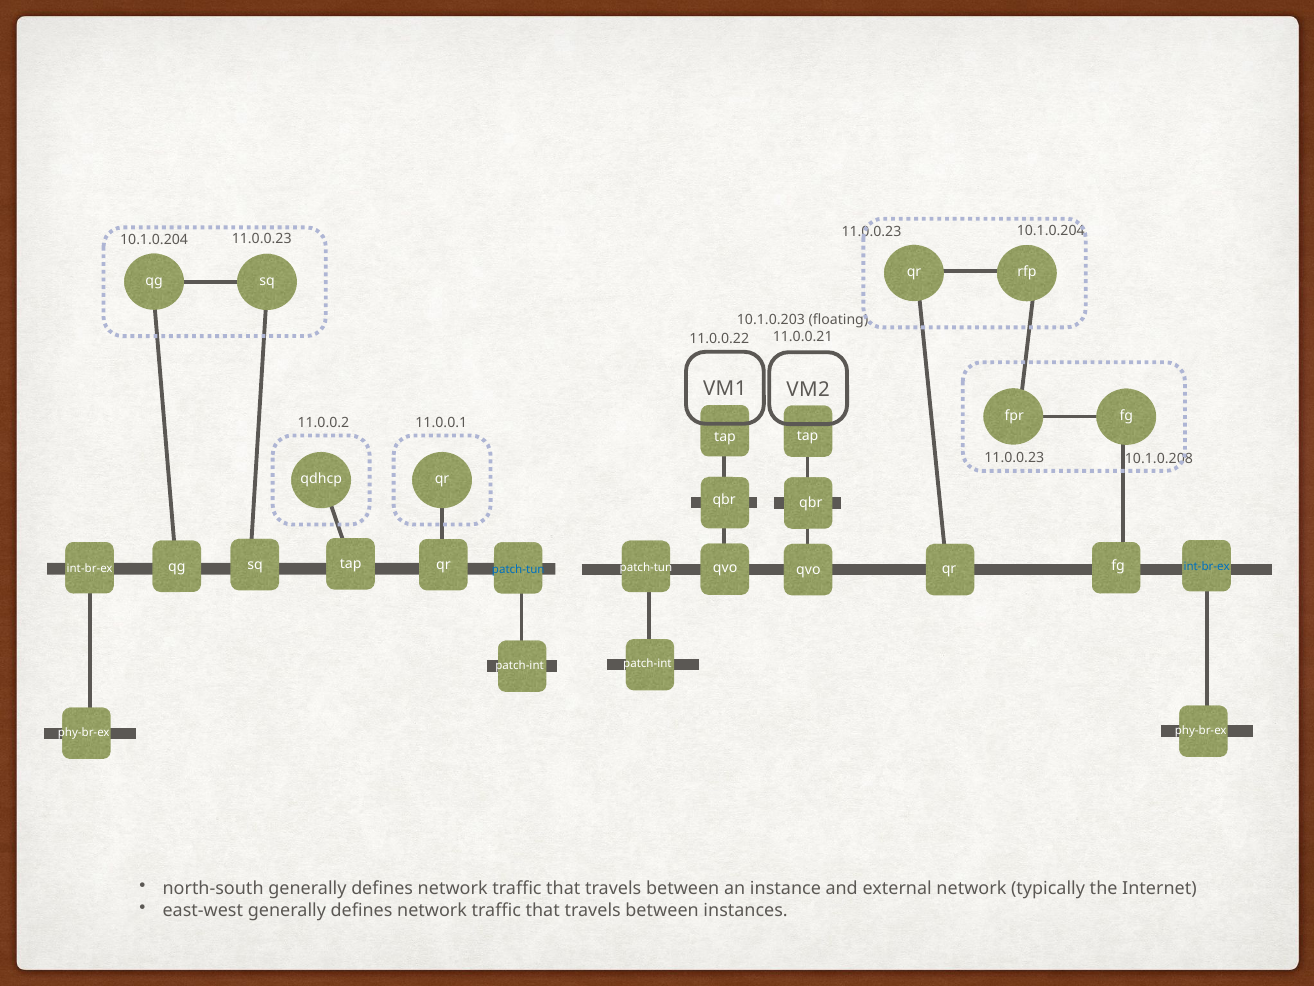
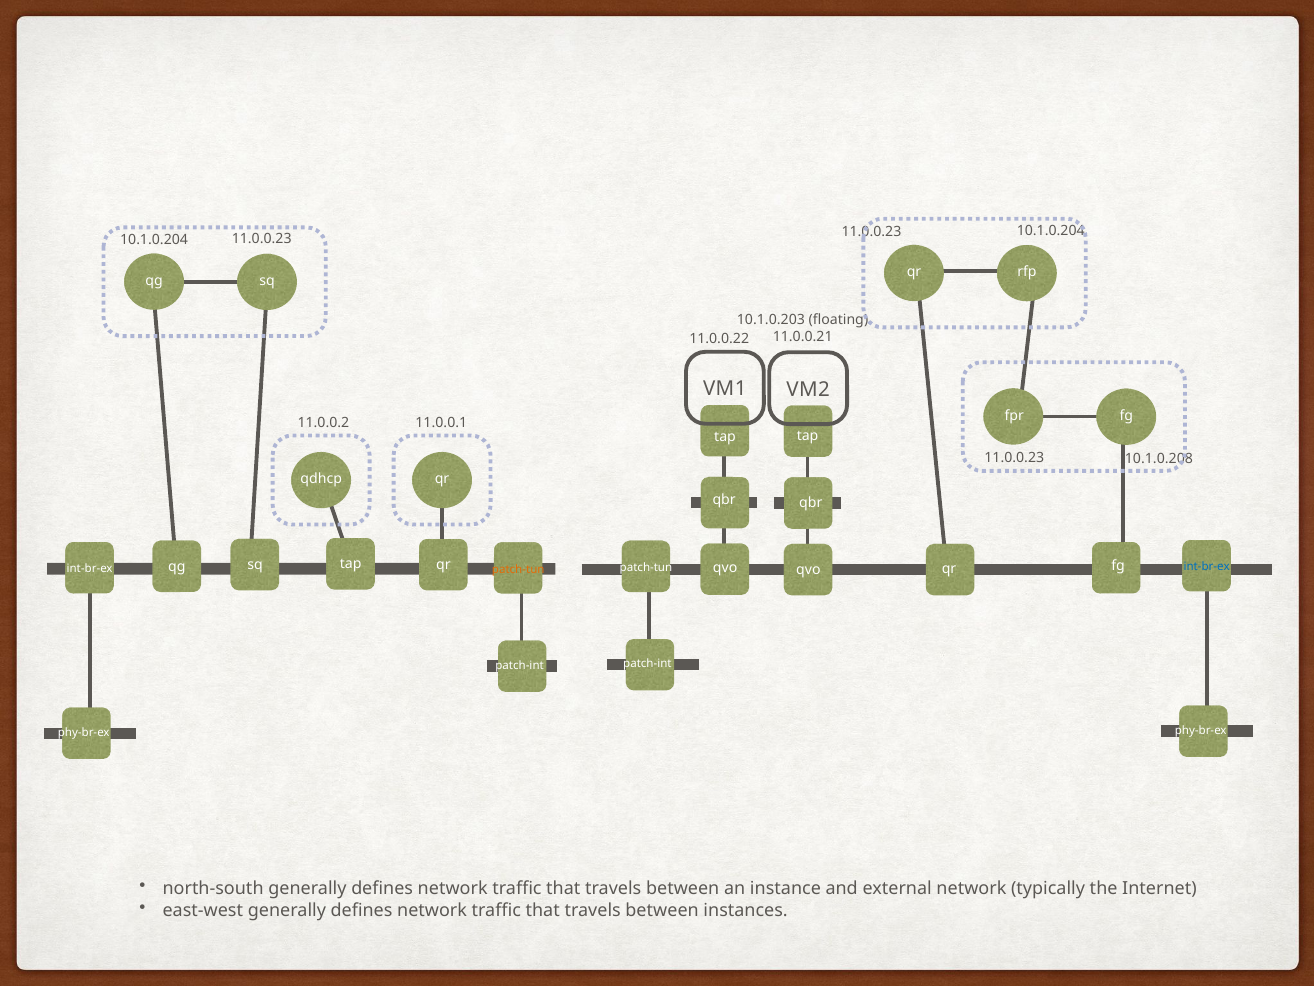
patch-tun colour: blue -> orange (518, 569)
